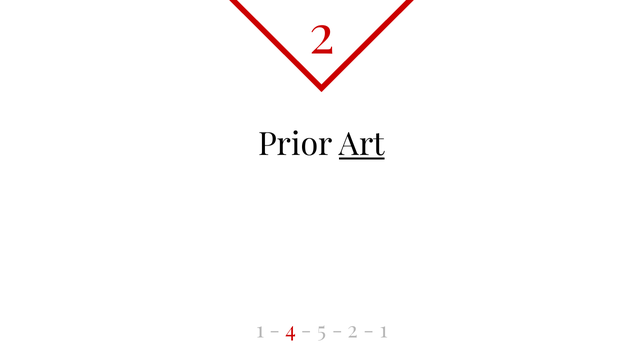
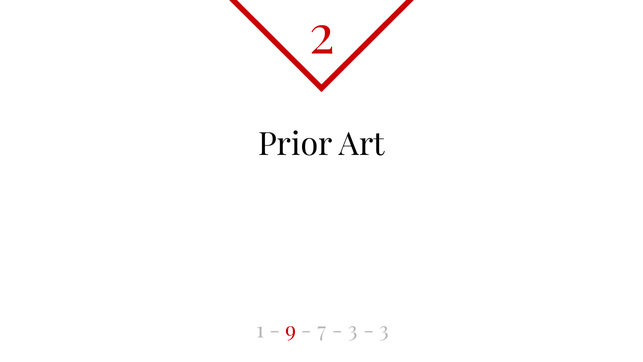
Art underline: present -> none (362, 145)
4: 4 -> 9 (291, 330)
5: 5 -> 7 (322, 330)
2: 2 -> 3 (353, 330)
1: 1 -> 3 (384, 330)
